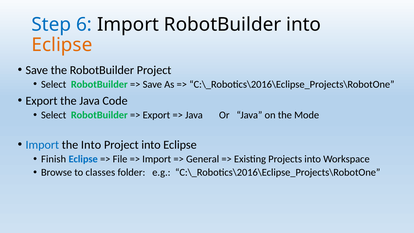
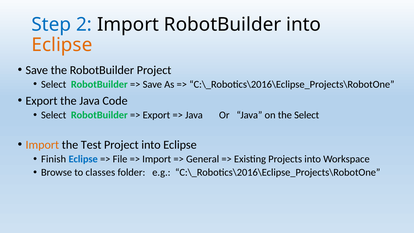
6: 6 -> 2 (84, 25)
the Mode: Mode -> Select (307, 115)
Import colour: blue -> orange (42, 145)
the Into: Into -> Test (91, 145)
